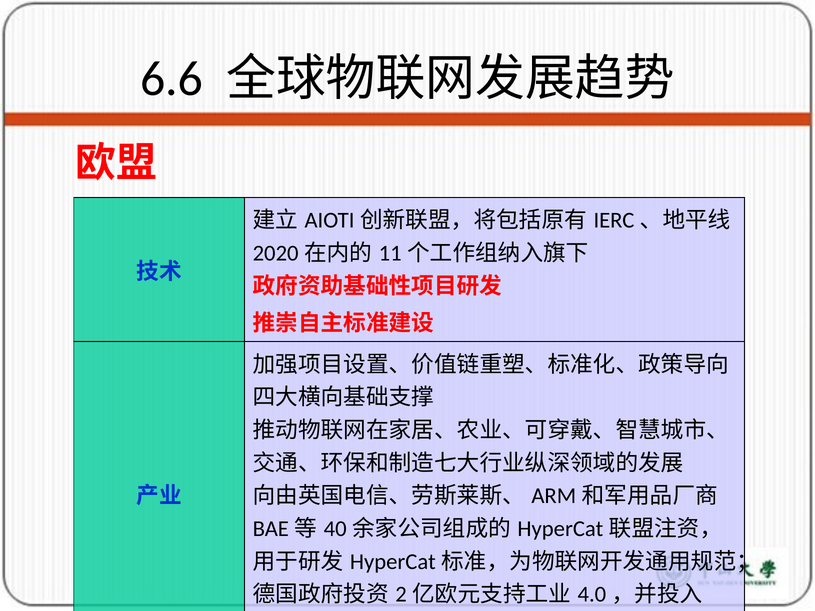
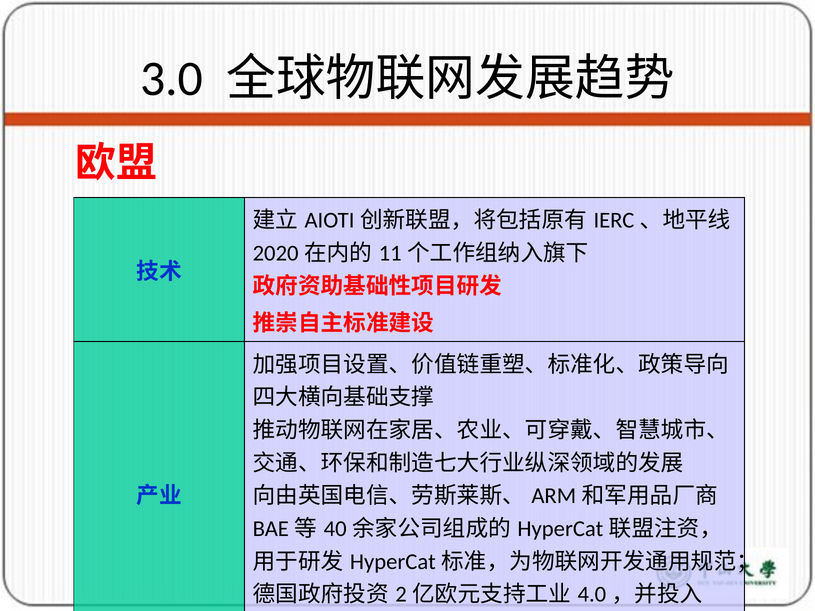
6.6: 6.6 -> 3.0 (171, 79)
